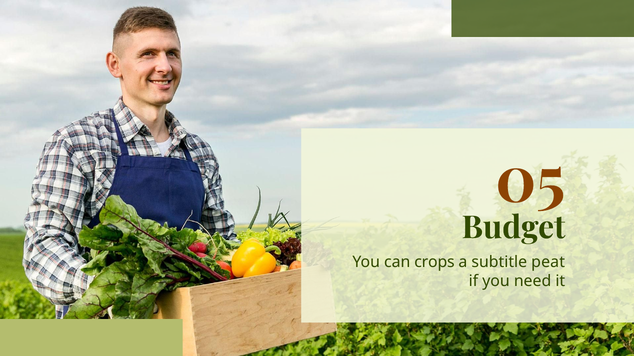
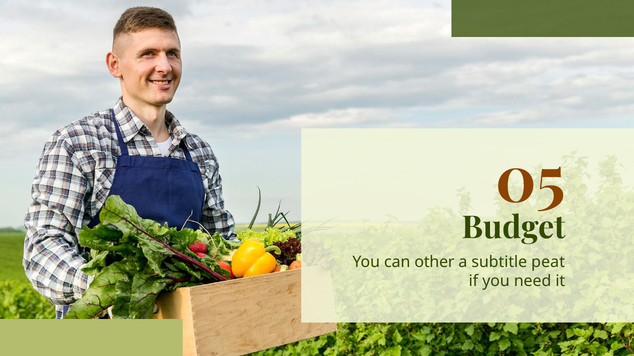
crops: crops -> other (434, 263)
